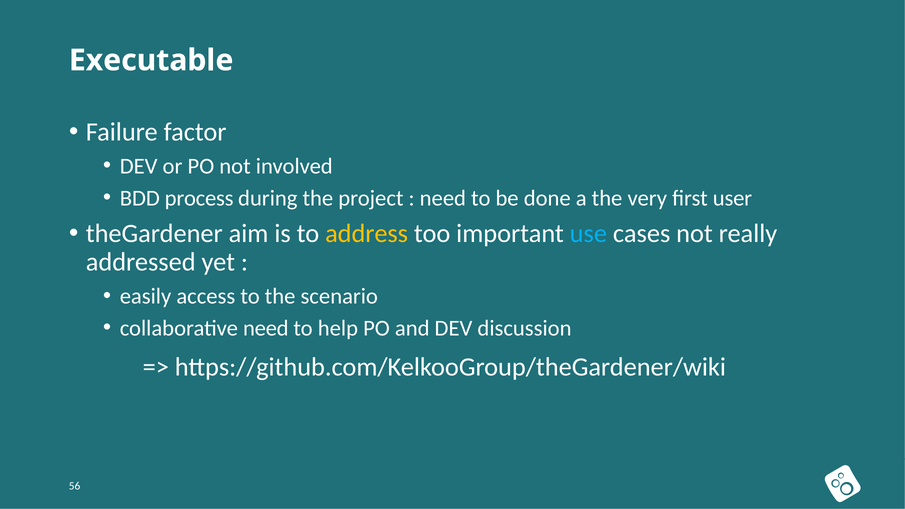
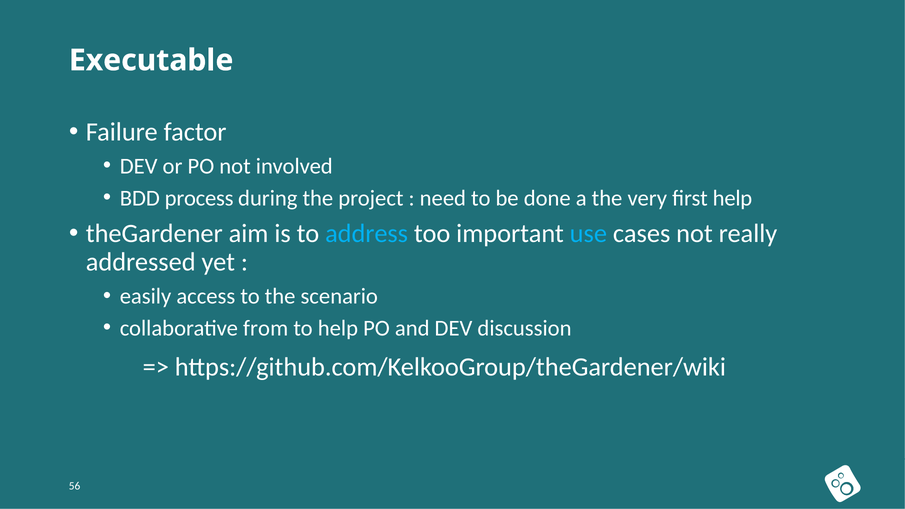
first user: user -> help (732, 198)
address colour: yellow -> light blue (367, 234)
collaborative need: need -> from (266, 328)
